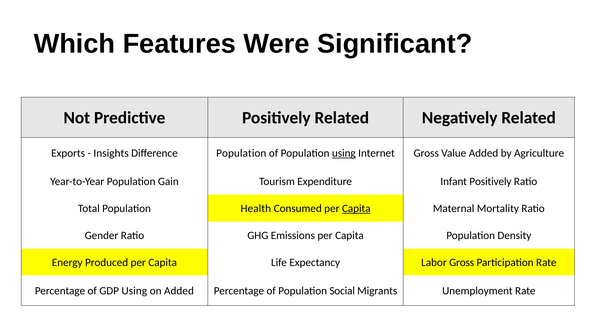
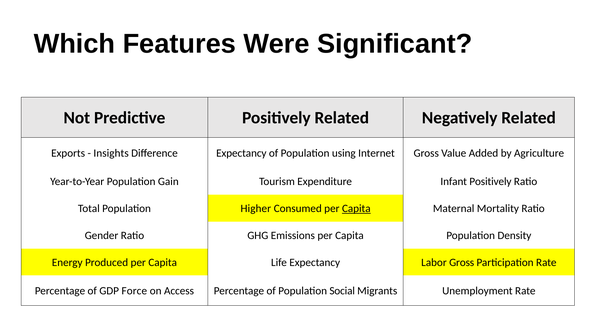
Difference Population: Population -> Expectancy (241, 153)
using underline: present -> none (344, 153)
Health: Health -> Higher (256, 208)
GDP Using: Using -> Force (134, 291)
on Added: Added -> Access (179, 291)
